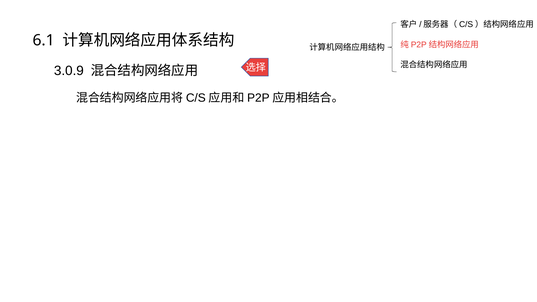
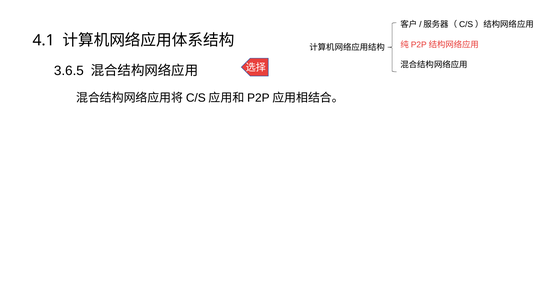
6.1: 6.1 -> 4.1 (44, 40)
3.0.9: 3.0.9 -> 3.6.5 (69, 71)
